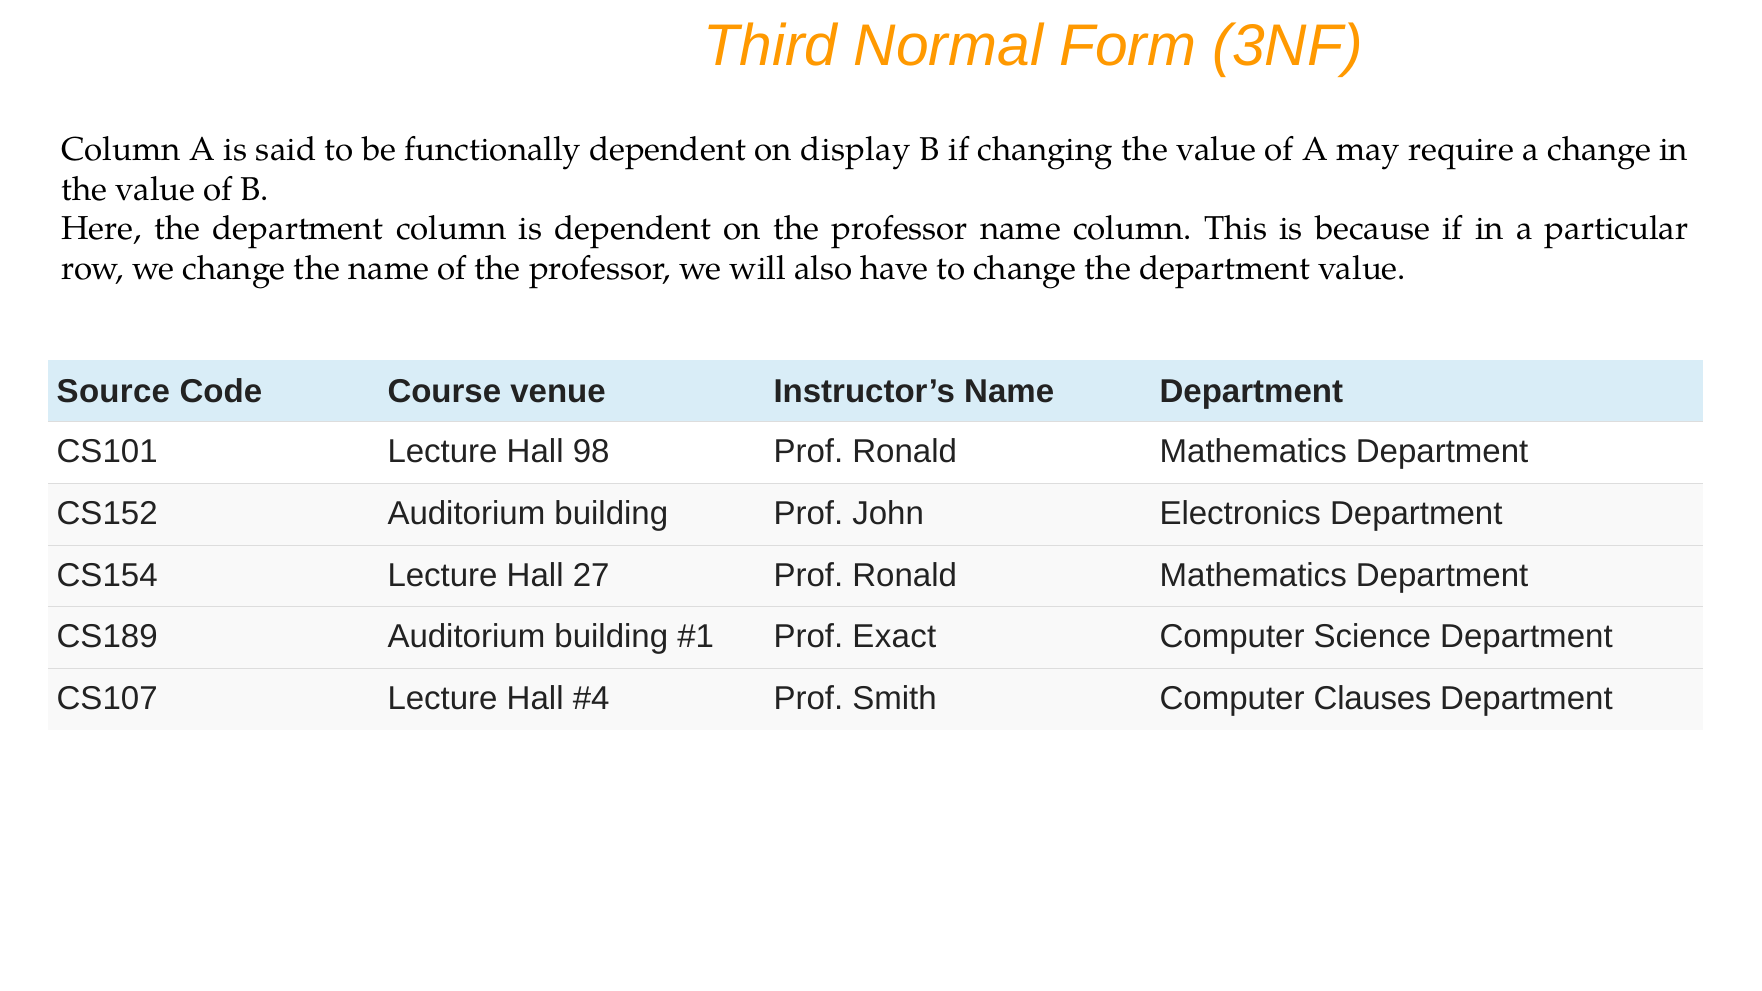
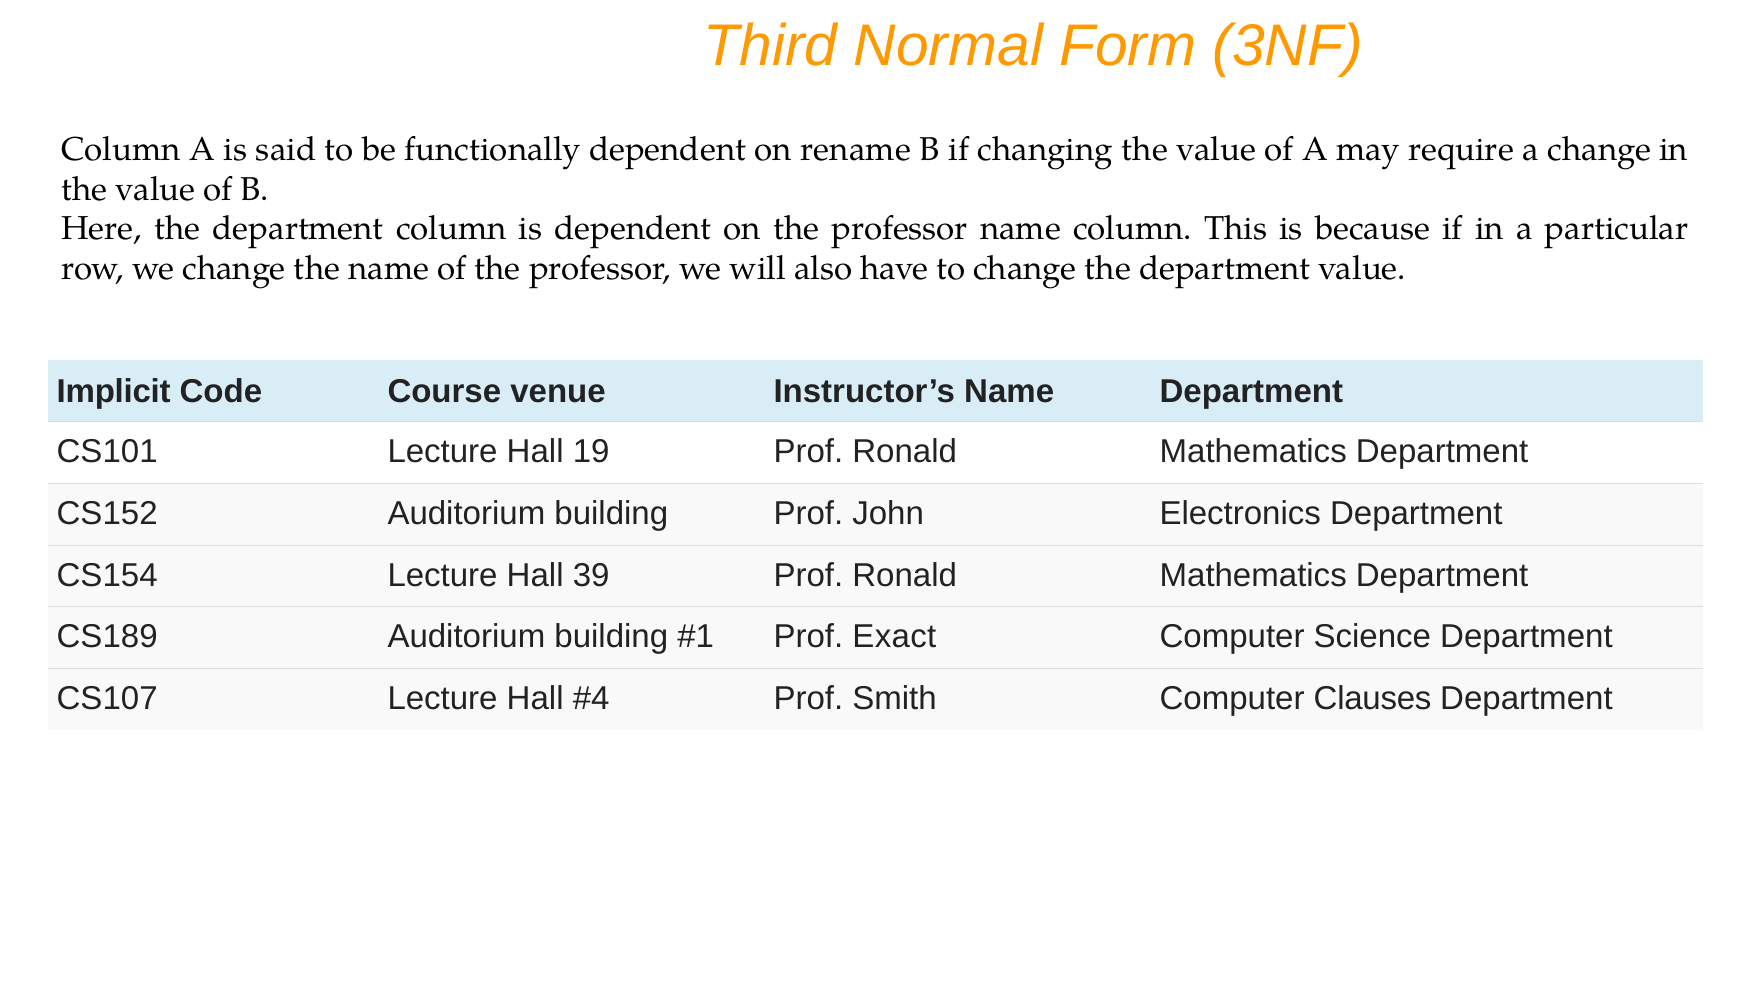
display: display -> rename (856, 150)
Source: Source -> Implicit (114, 392)
98: 98 -> 19 (591, 452)
27: 27 -> 39 (591, 575)
